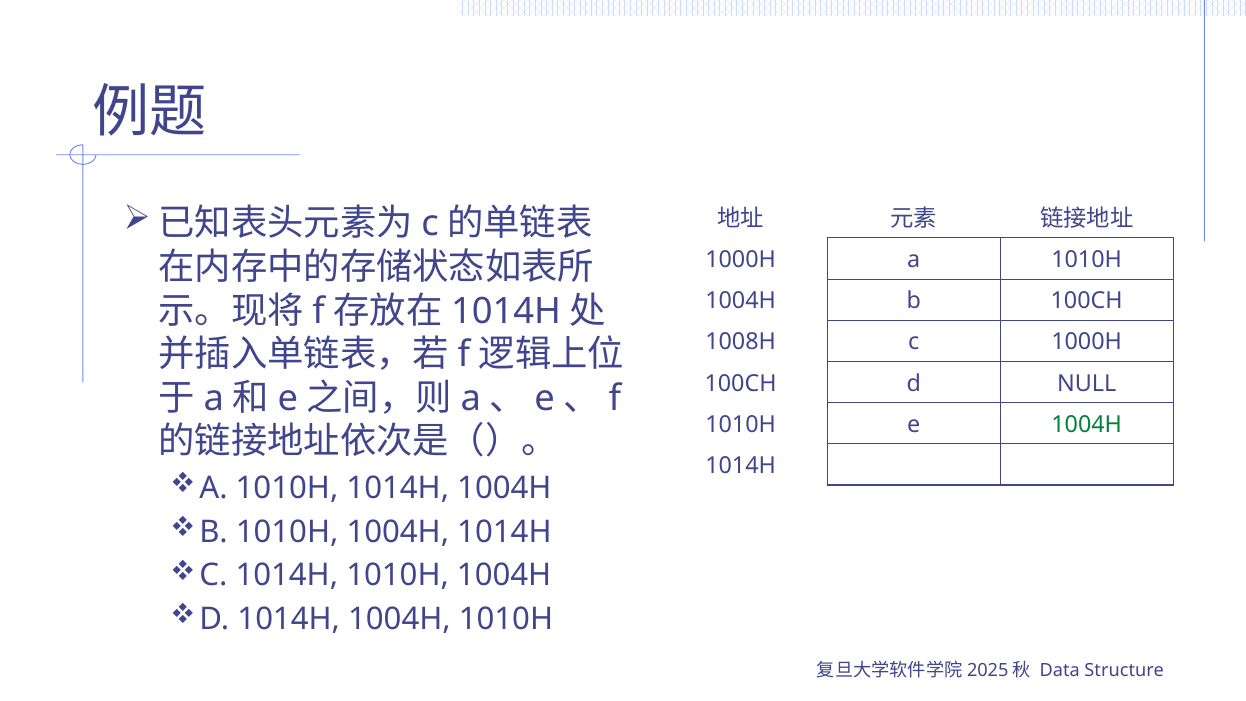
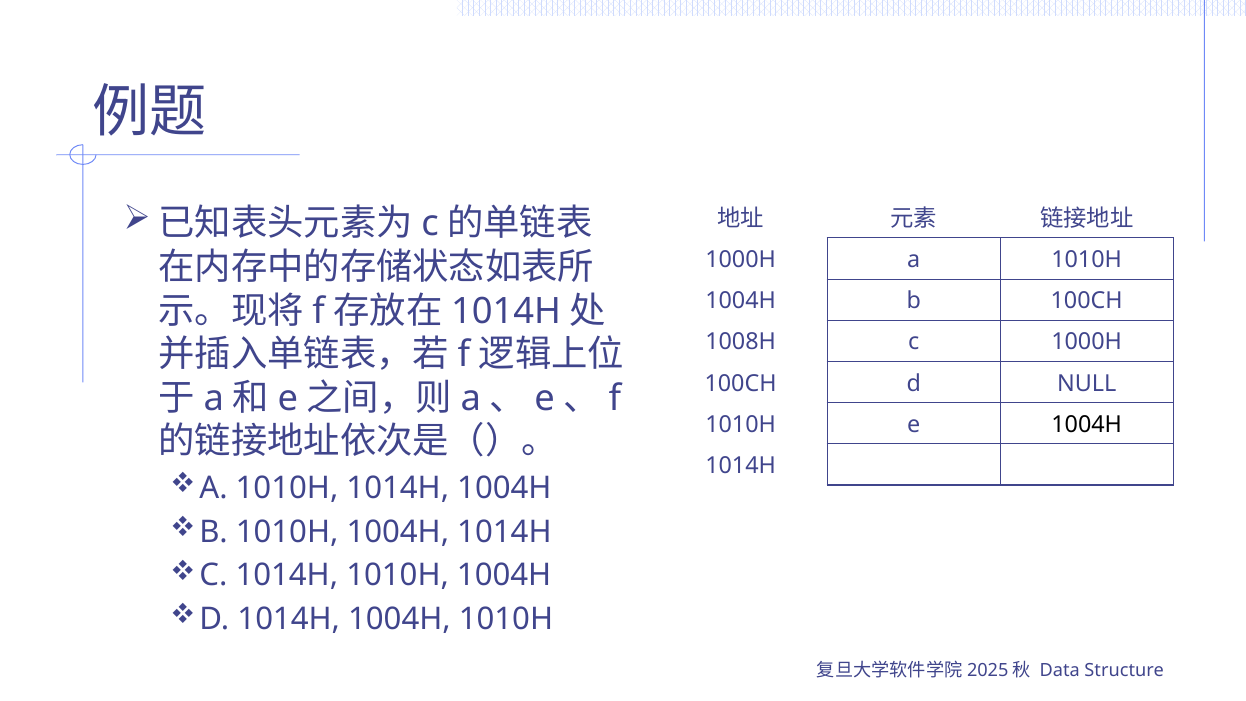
1004H colour: green -> black (1087, 424)
